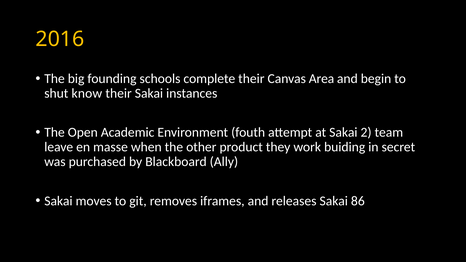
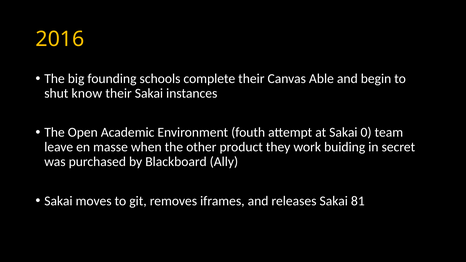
Area: Area -> Able (321, 79)
2: 2 -> 0 (366, 133)
86: 86 -> 81 (358, 201)
